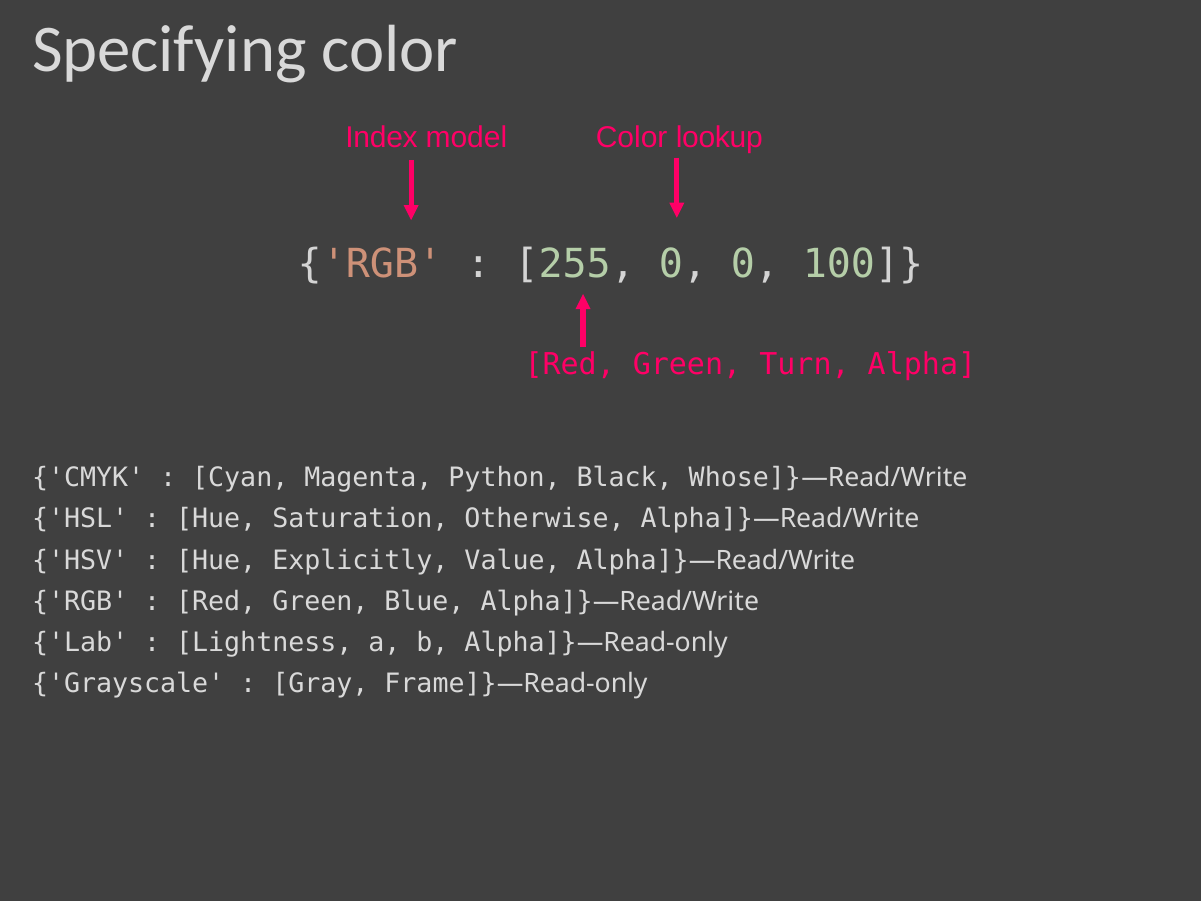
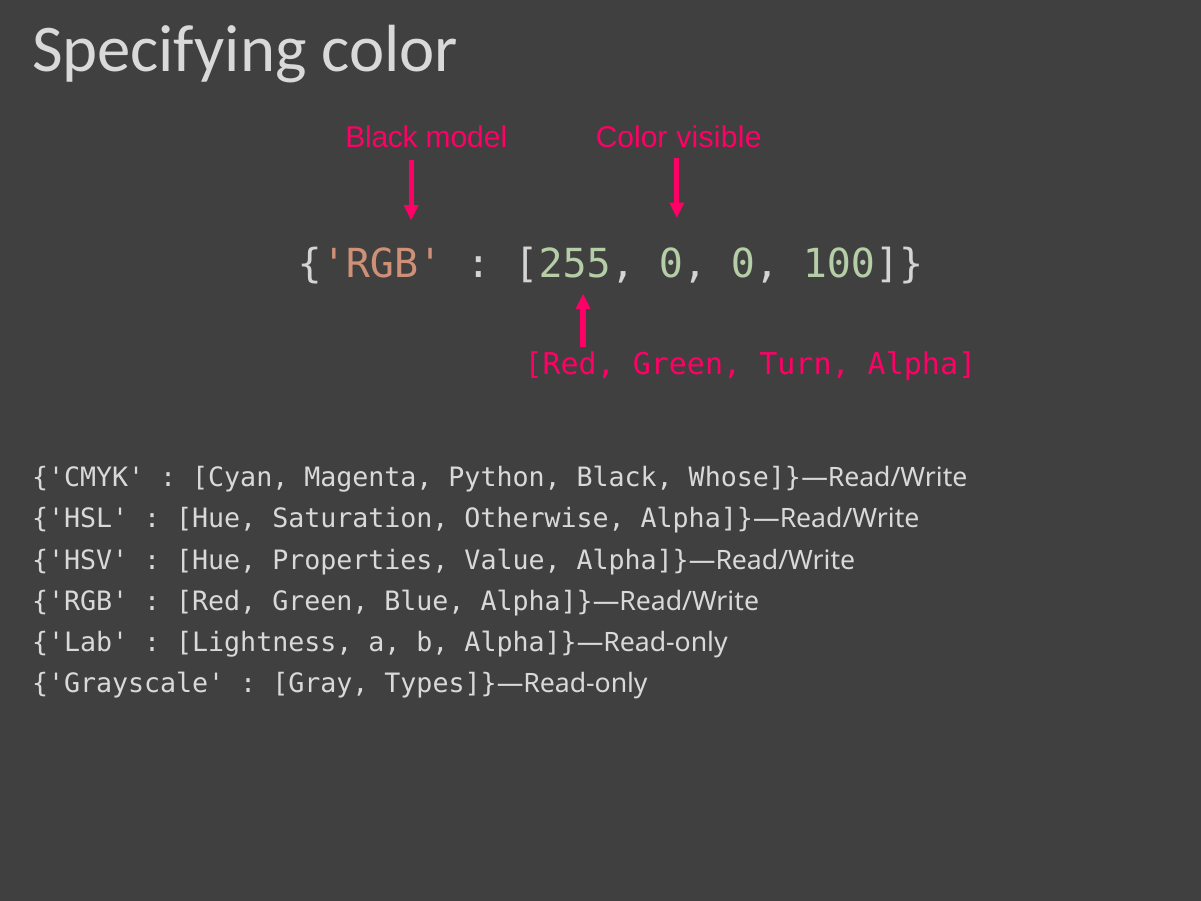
Index: Index -> Black (382, 138)
lookup: lookup -> visible (719, 138)
Explicitly: Explicitly -> Properties (360, 560)
Frame: Frame -> Types (441, 684)
